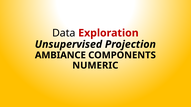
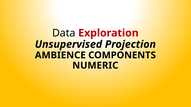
AMBIANCE: AMBIANCE -> AMBIENCE (60, 55)
